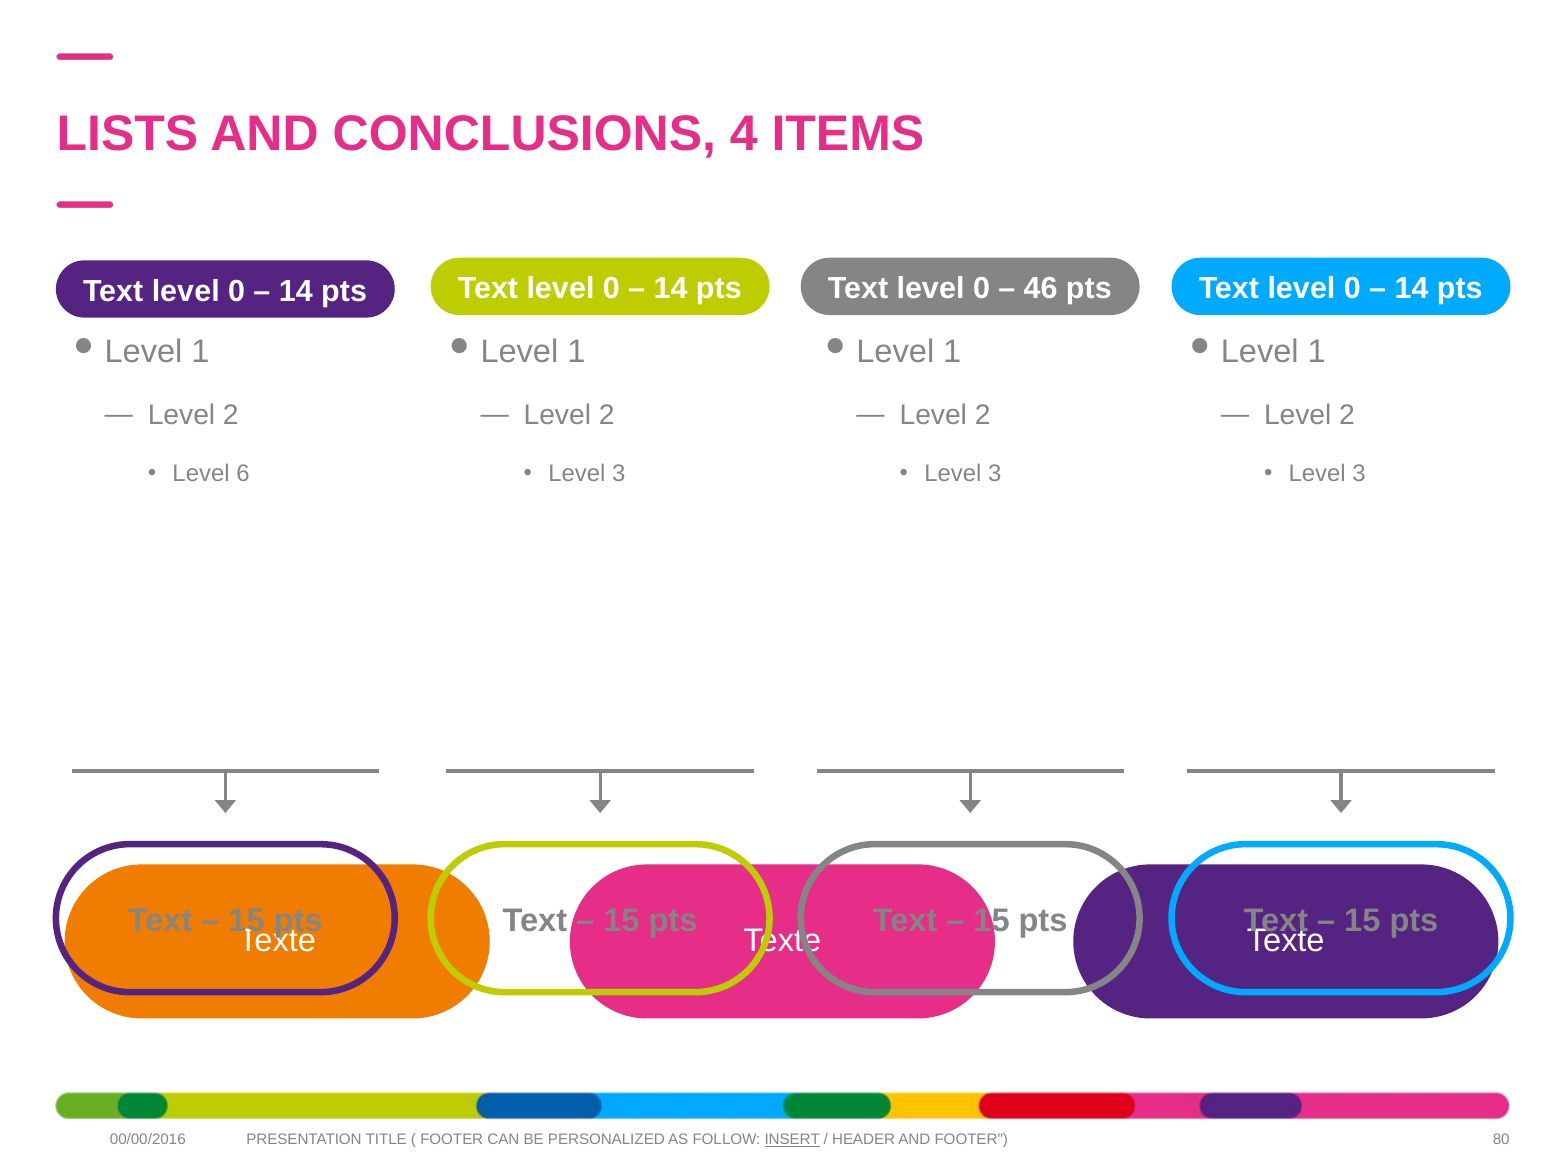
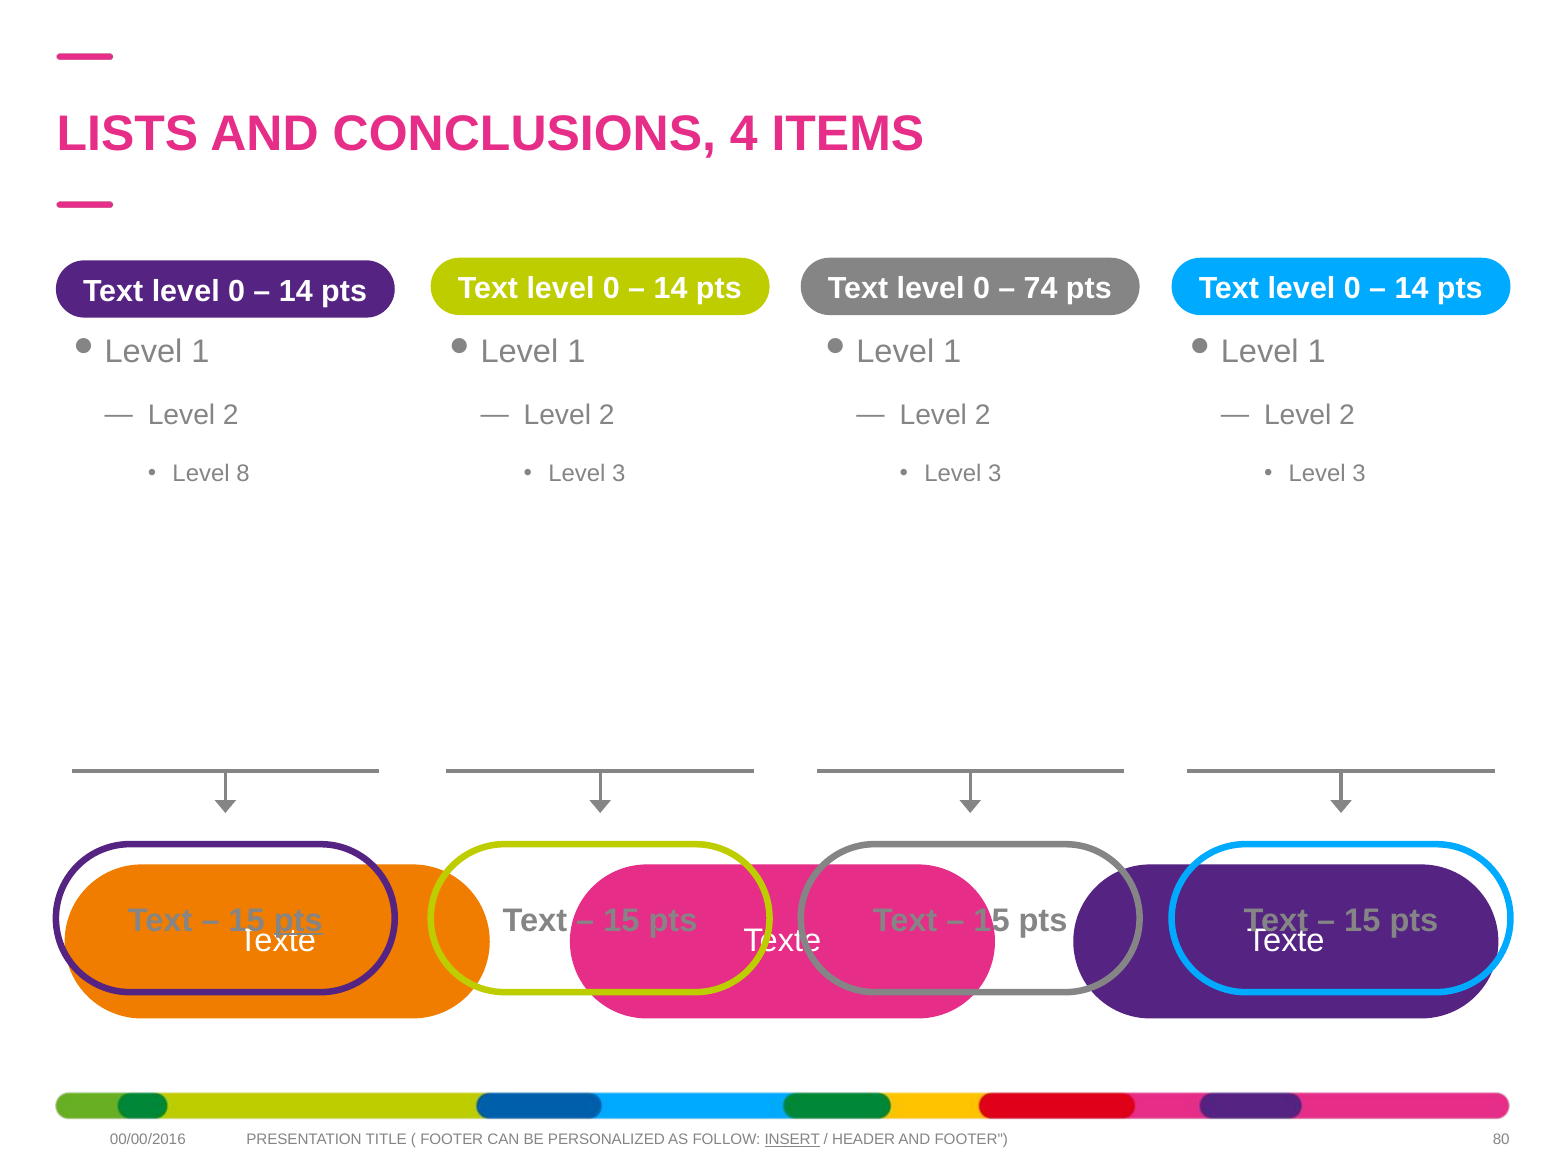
46: 46 -> 74 (1041, 288)
6: 6 -> 8 (243, 474)
pts underline: none -> present (298, 920)
